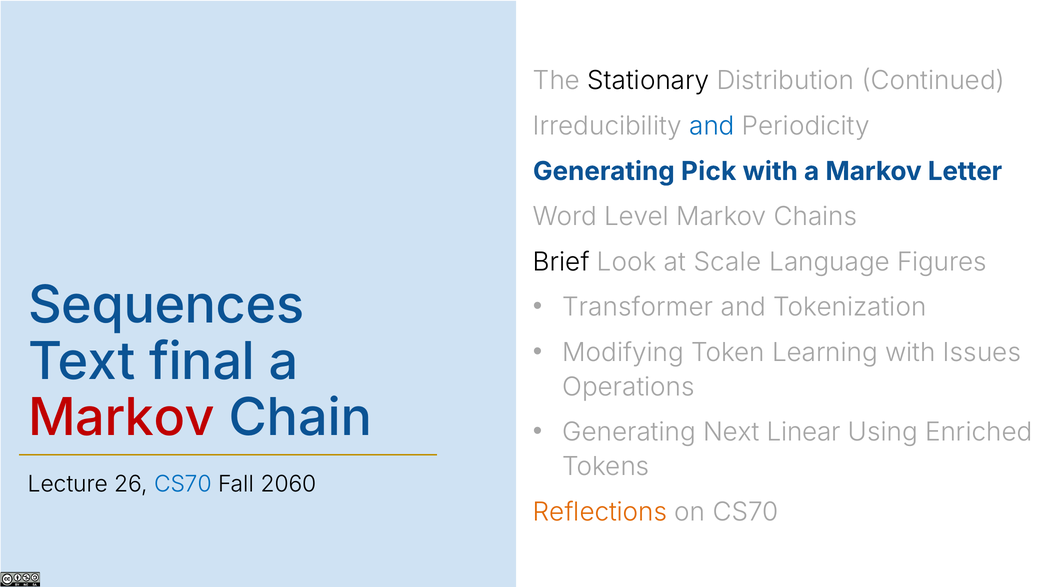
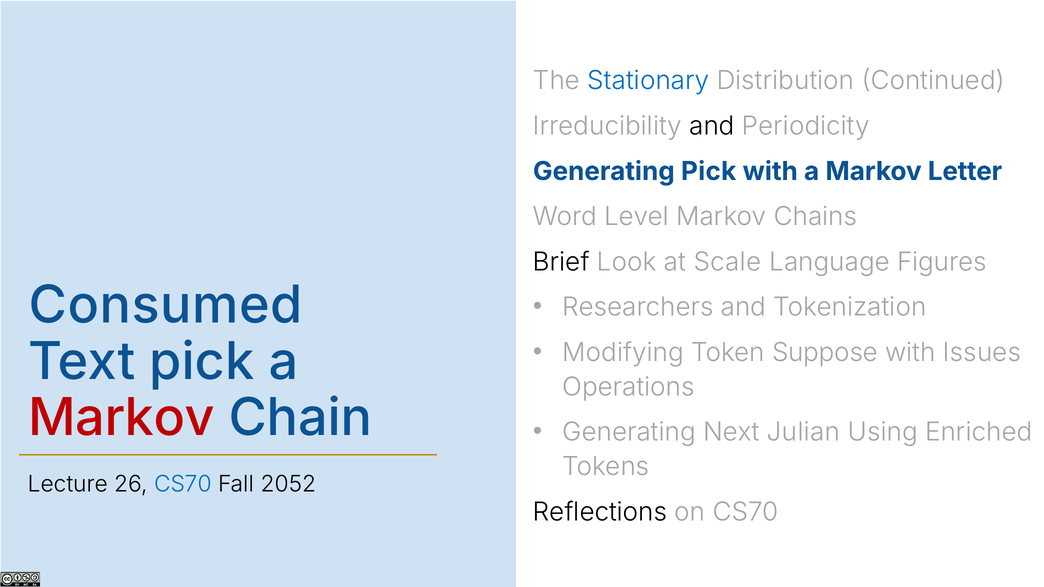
Stationary colour: black -> blue (648, 81)
and colour: blue -> black (712, 126)
Sequences: Sequences -> Consumed (166, 306)
Transformer: Transformer -> Researchers (638, 307)
Learning: Learning -> Suppose (825, 353)
Text final: final -> pick (202, 362)
Linear: Linear -> Julian (804, 432)
2060: 2060 -> 2052 (288, 484)
Reflections colour: orange -> black (600, 512)
